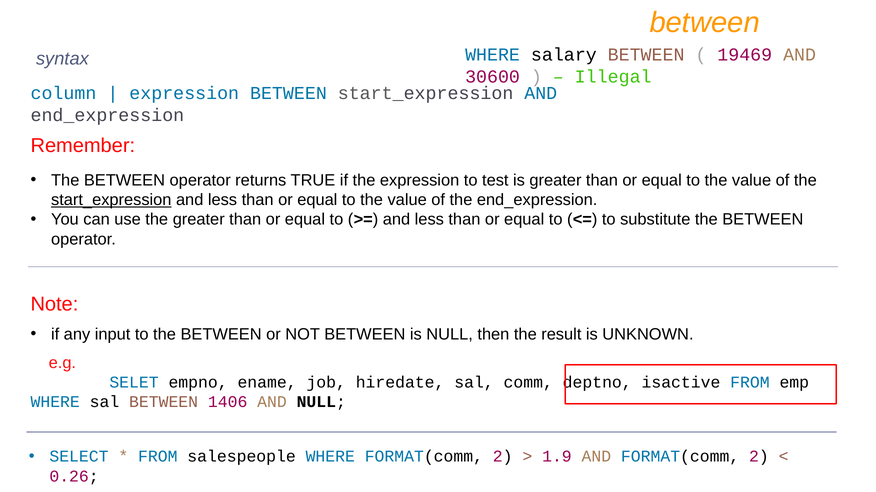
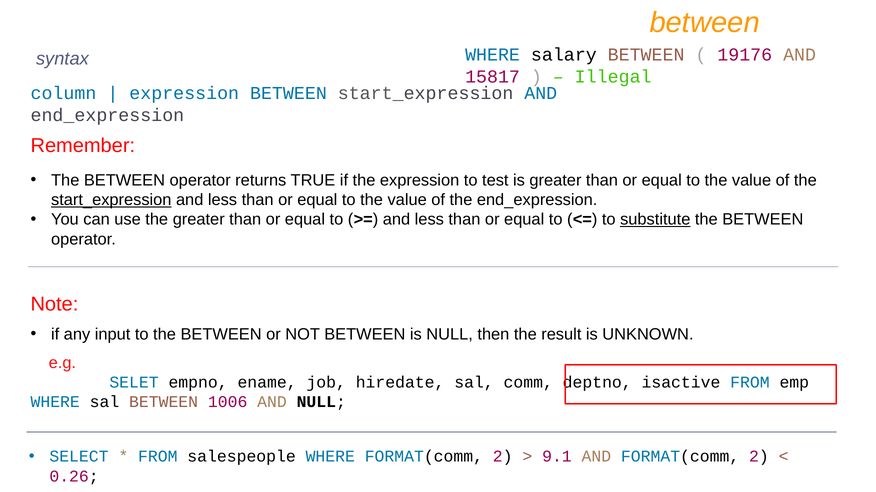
19469: 19469 -> 19176 (745, 55)
30600: 30600 -> 15817 (493, 77)
substitute underline: none -> present (655, 220)
1406: 1406 -> 1006 (228, 403)
1.9: 1.9 -> 9.1 (557, 457)
